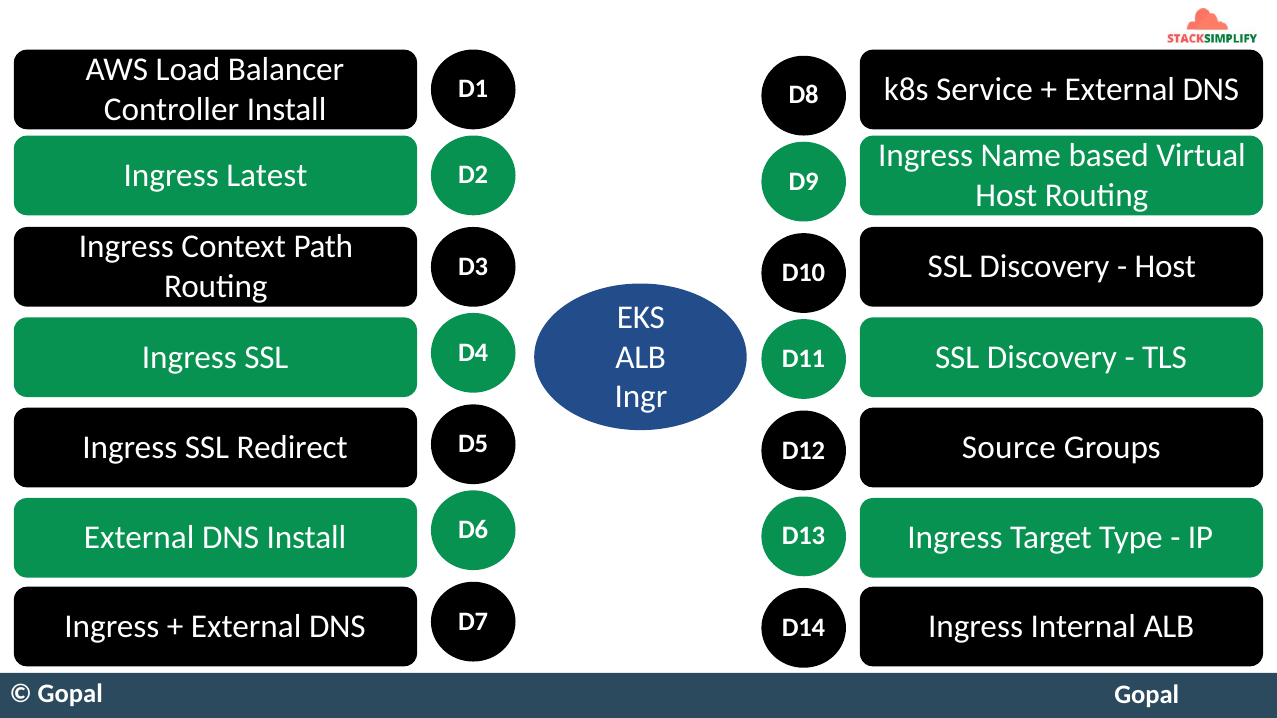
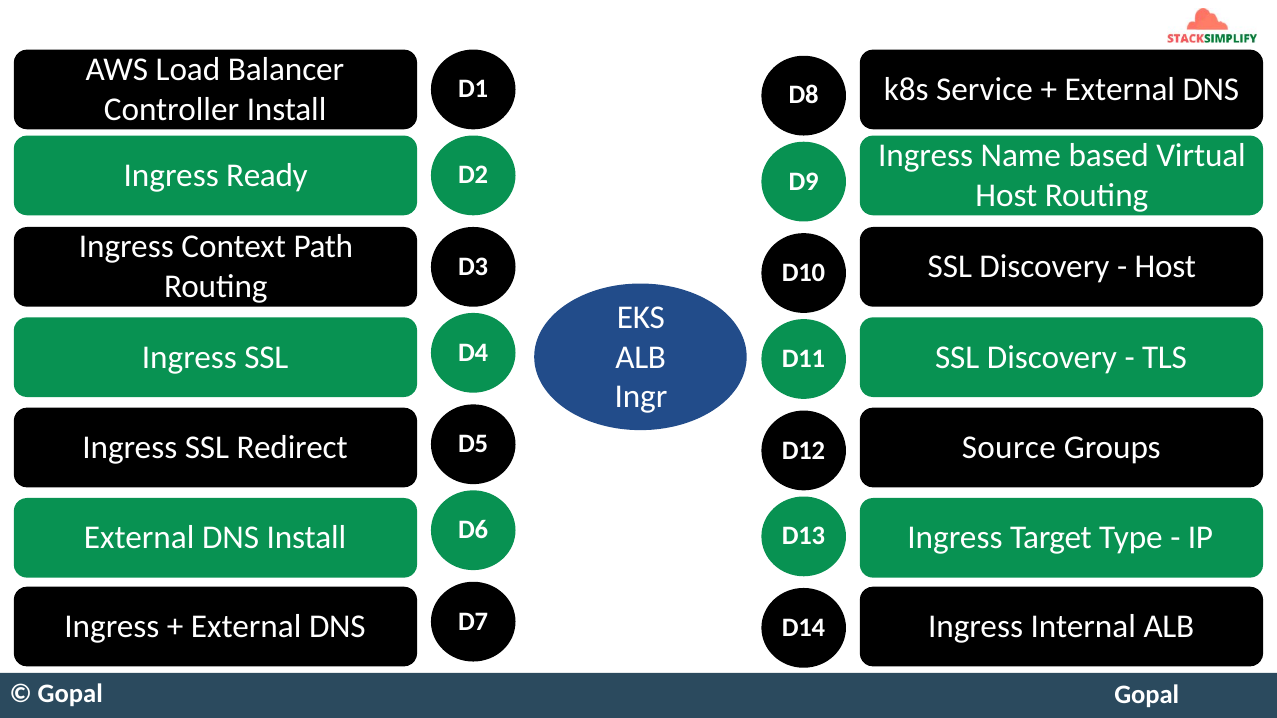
Latest: Latest -> Ready (267, 175)
